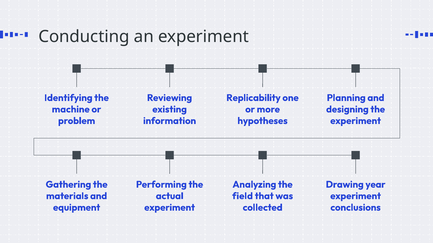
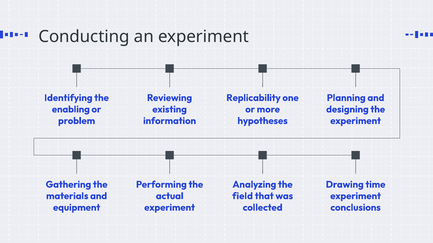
machine: machine -> enabling (71, 110)
year: year -> time (375, 185)
